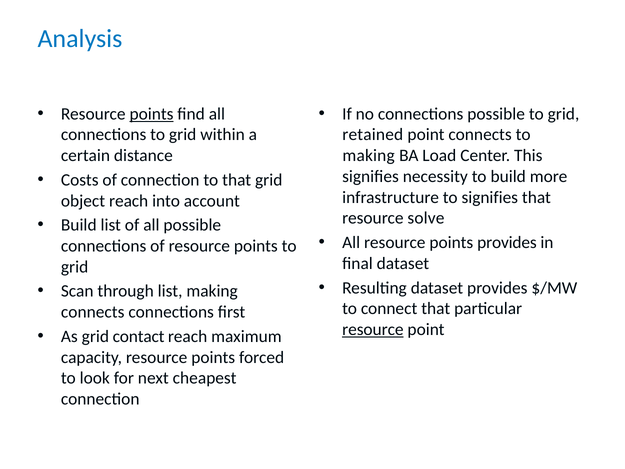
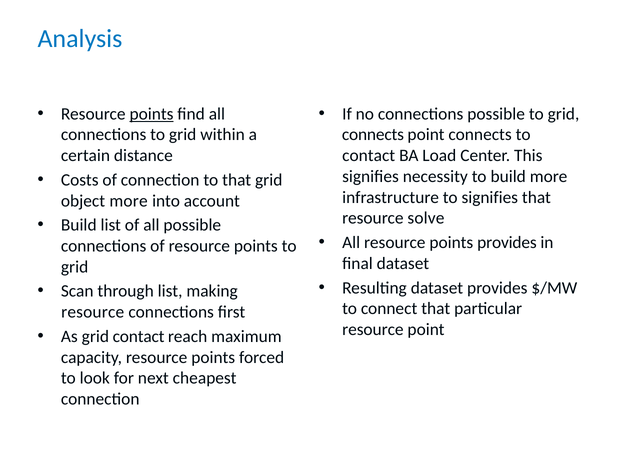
retained: retained -> connects (373, 135)
making: making -> contact (369, 155)
object reach: reach -> more (129, 201)
connects: connects -> resource (93, 312)
resource underline: present -> none (373, 329)
